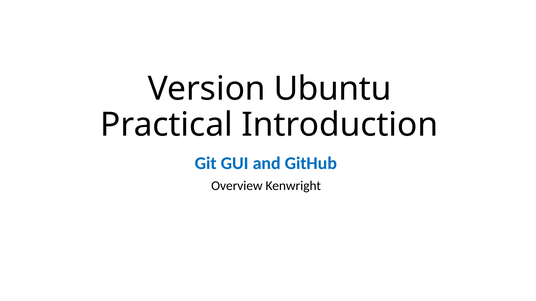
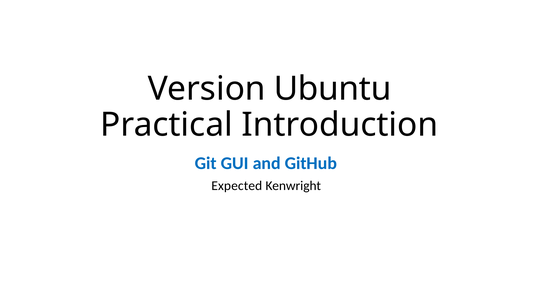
Overview: Overview -> Expected (237, 186)
